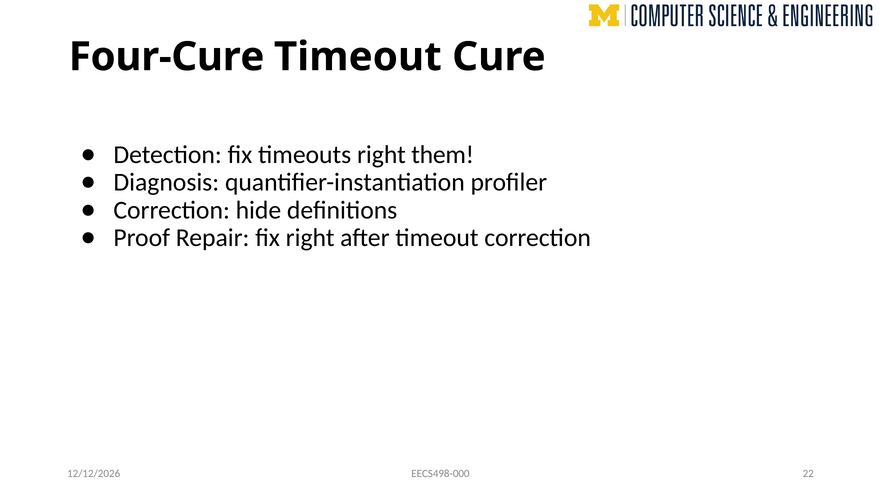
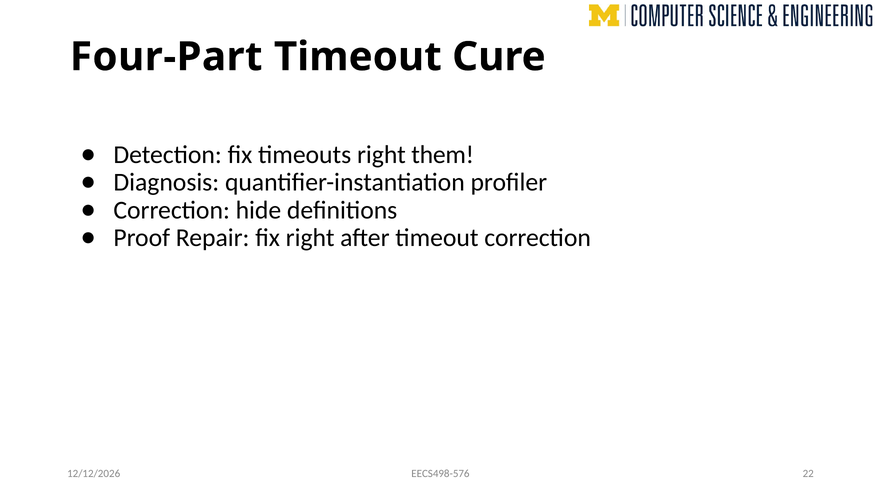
Four-Cure: Four-Cure -> Four-Part (166, 57)
EECS498-000: EECS498-000 -> EECS498-576 (440, 473)
